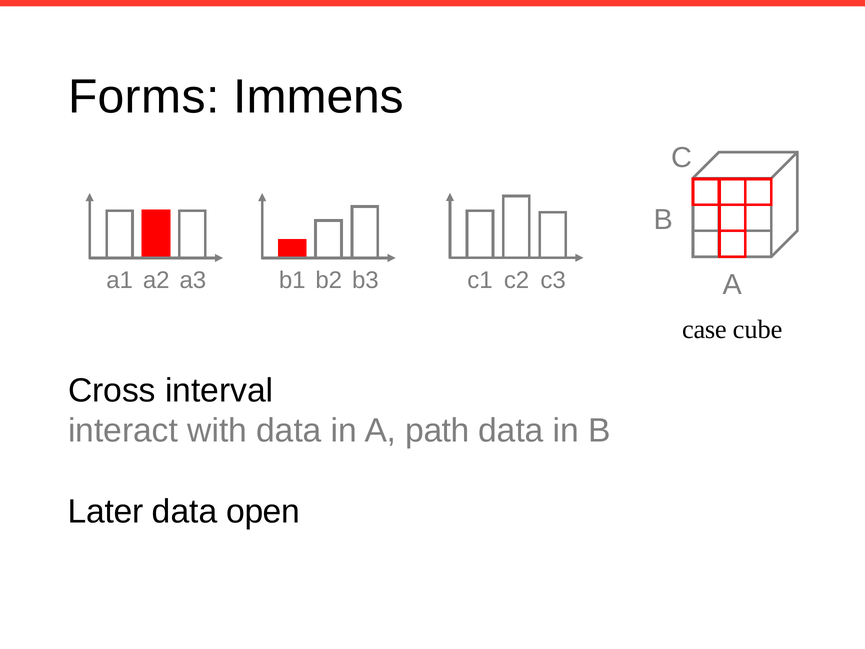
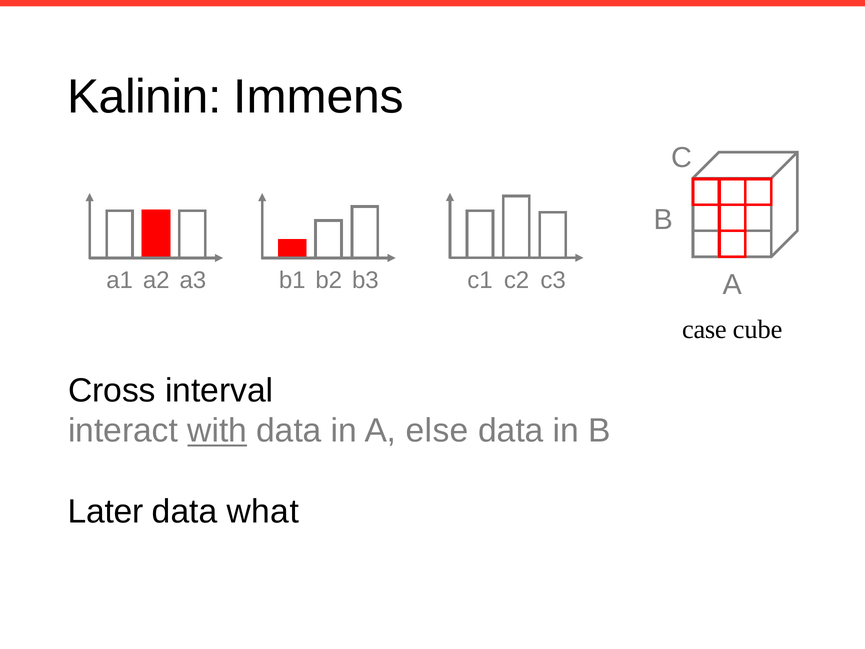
Forms: Forms -> Kalinin (144, 97)
with underline: none -> present (217, 431)
path: path -> else (437, 431)
open: open -> what (263, 511)
